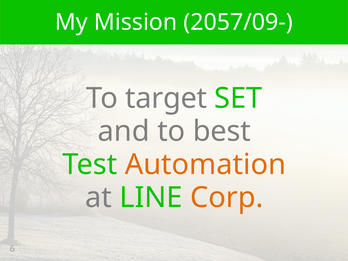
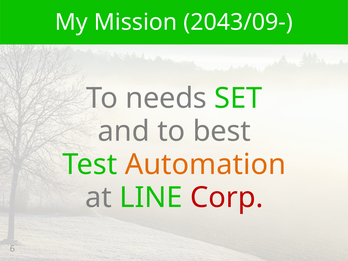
2057/09-: 2057/09- -> 2043/09- (238, 22)
target: target -> needs (166, 98)
Corp colour: orange -> red (227, 198)
